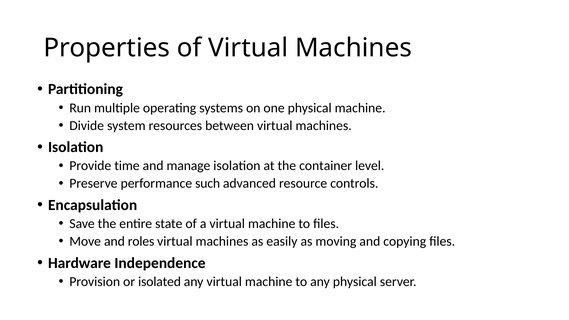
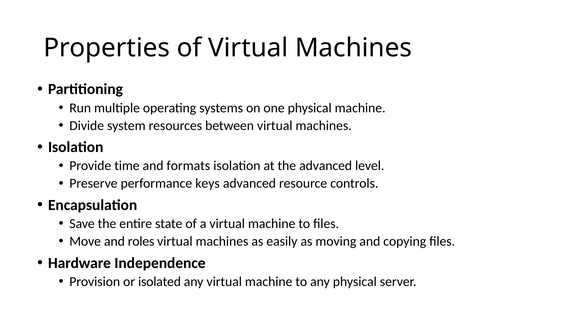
manage: manage -> formats (188, 166)
the container: container -> advanced (326, 166)
such: such -> keys (208, 183)
